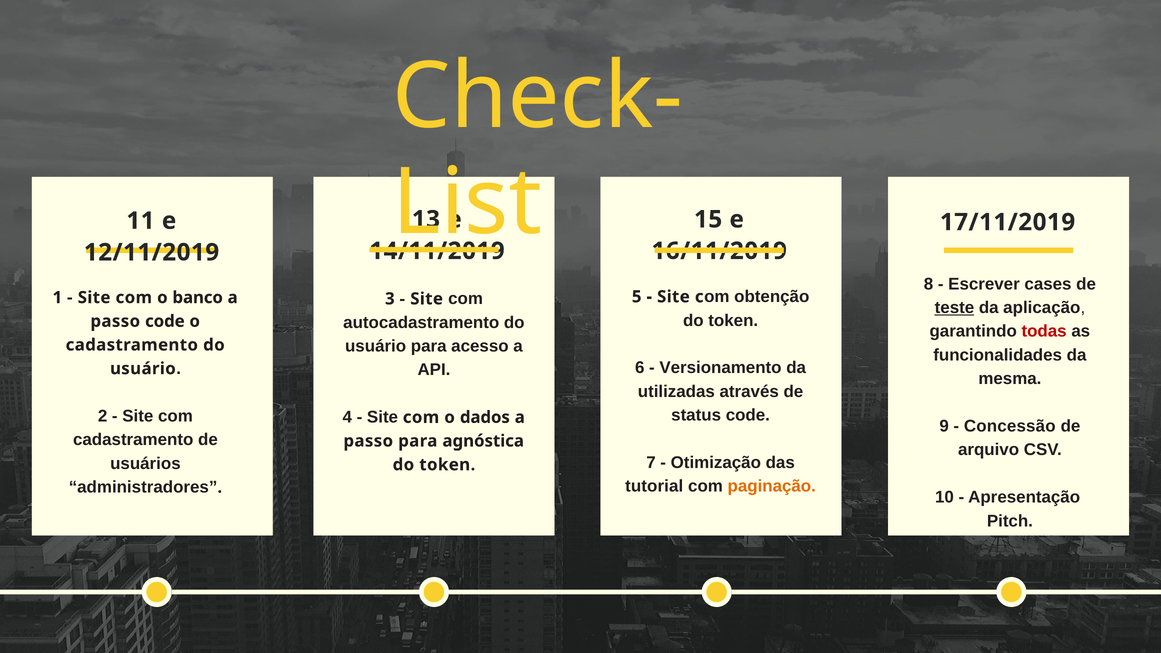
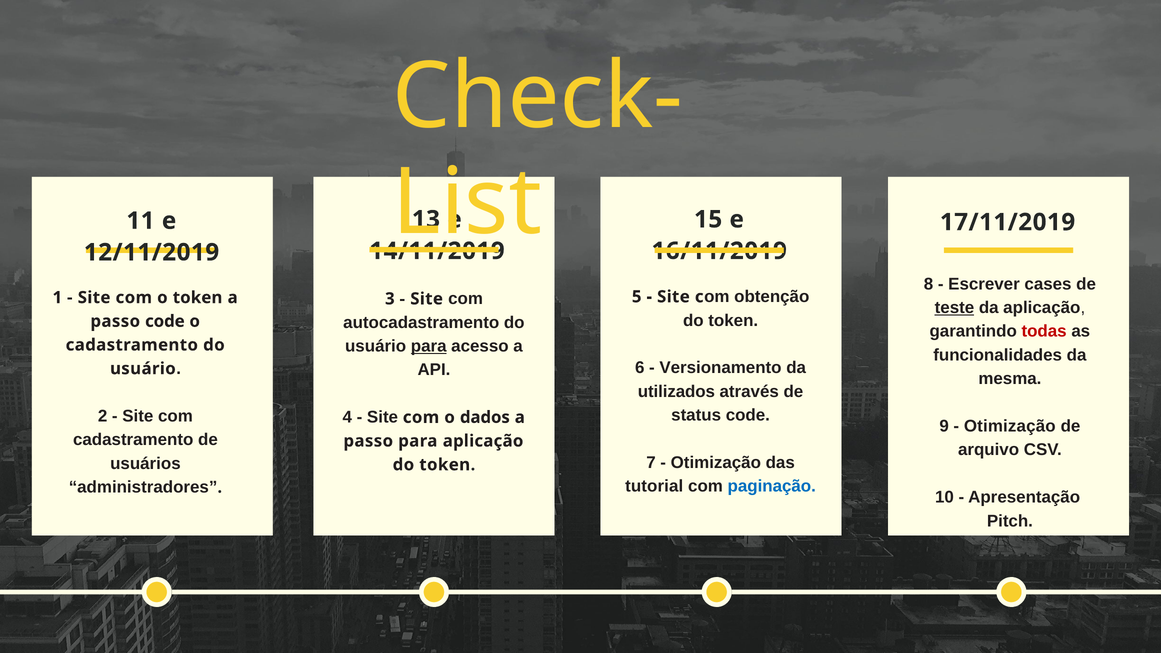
o banco: banco -> token (198, 298)
para underline: none -> present (429, 346)
utilizadas: utilizadas -> utilizados (676, 392)
Concessão: Concessão -> Otimização (1010, 426)
para agnóstica: agnóstica -> aplicação (483, 441)
paginação colour: orange -> blue (772, 486)
